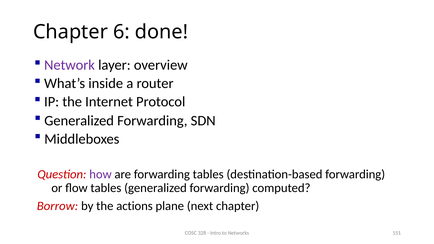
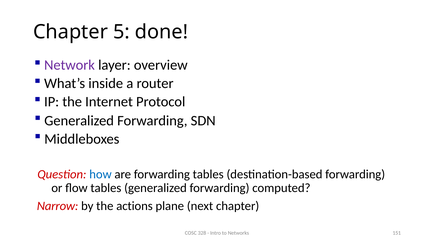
6: 6 -> 5 (121, 32)
how colour: purple -> blue (100, 174)
Borrow: Borrow -> Narrow (58, 206)
